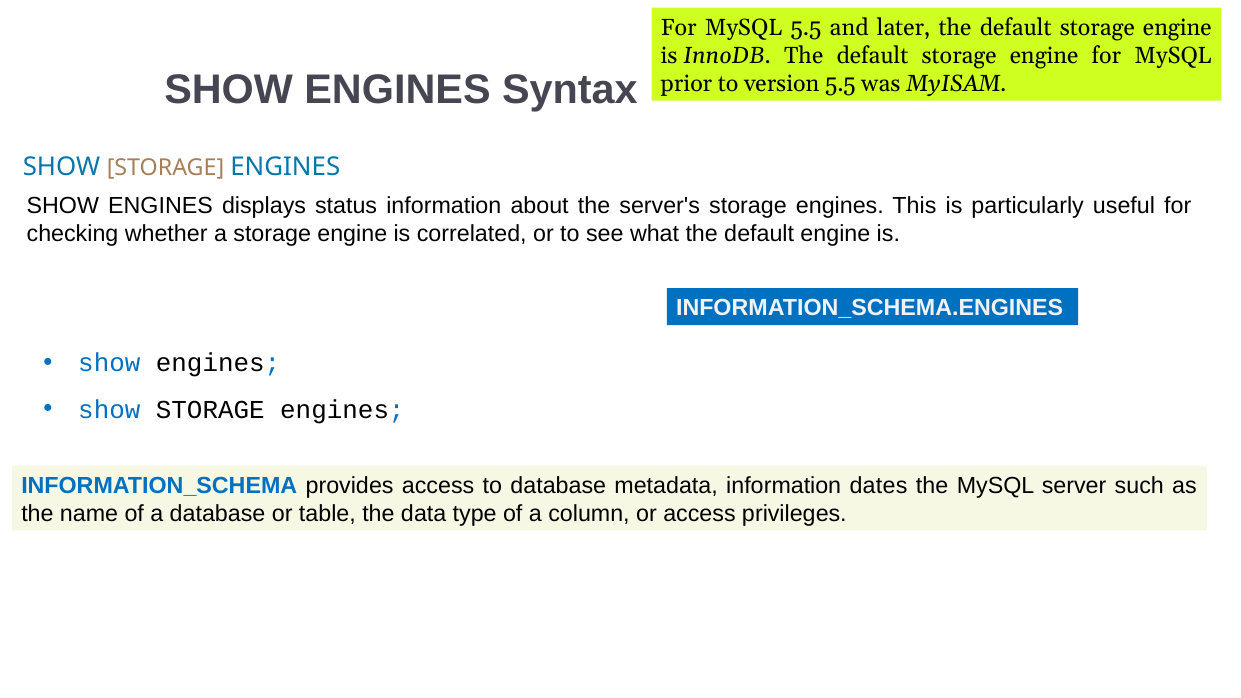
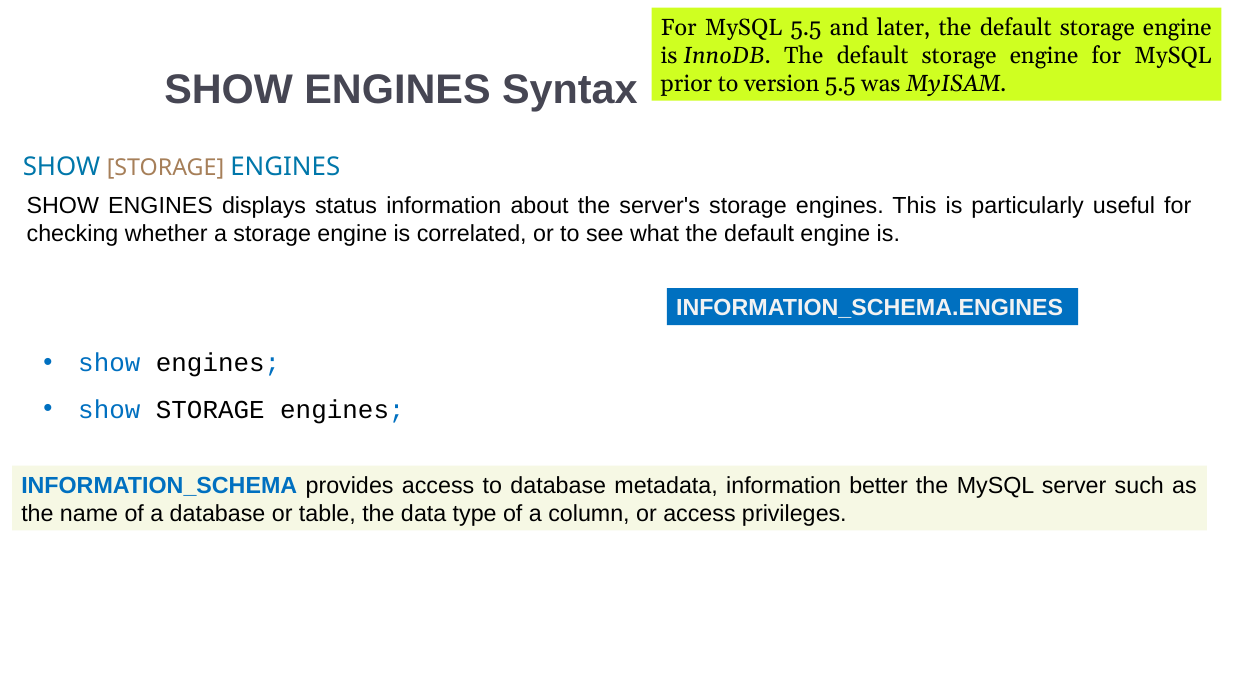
dates: dates -> better (879, 486)
